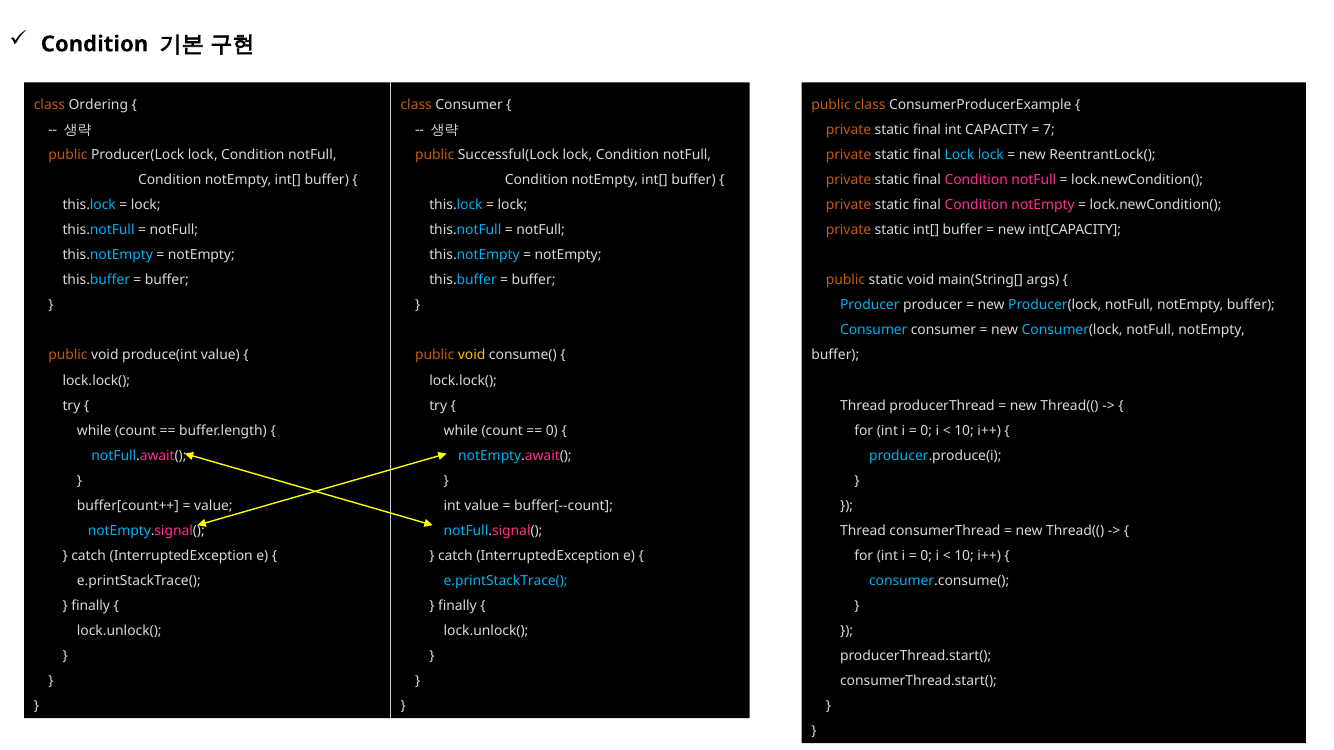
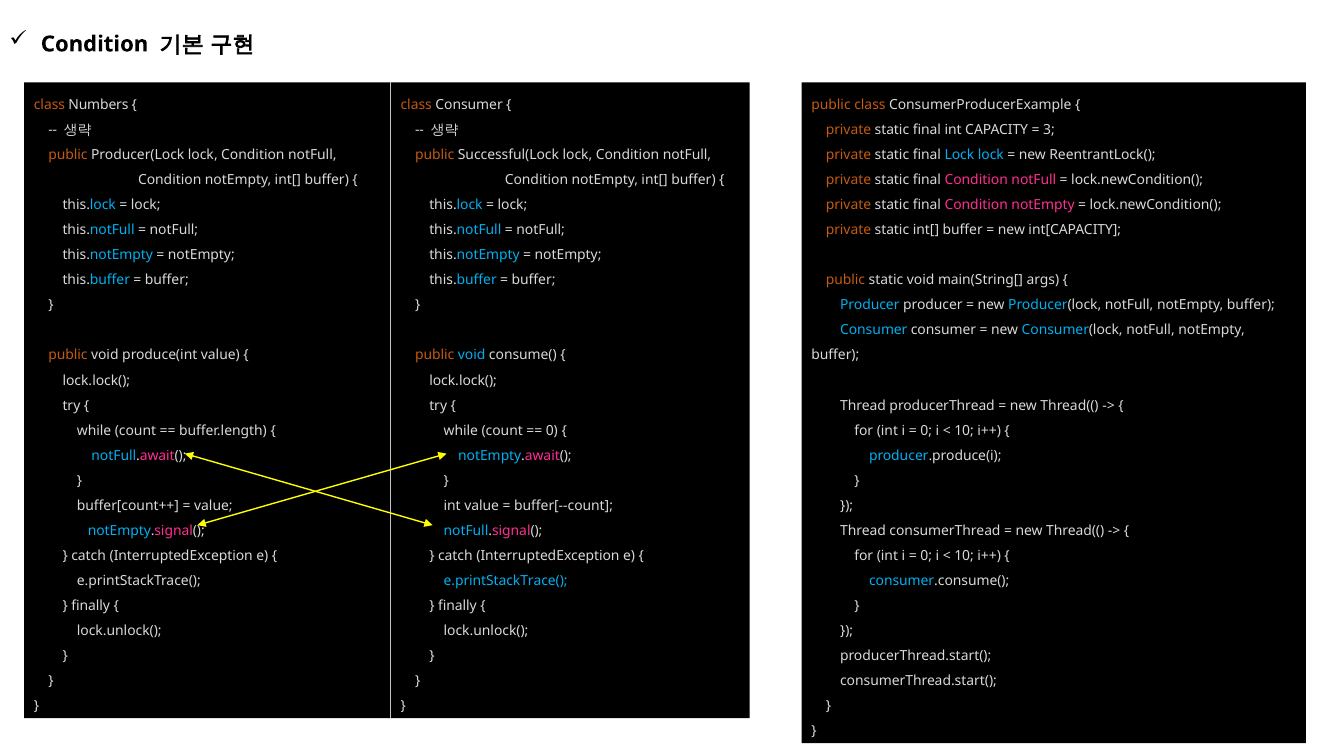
Ordering: Ordering -> Numbers (98, 105)
7: 7 -> 3 (1049, 130)
void colour: yellow -> light blue (472, 356)
